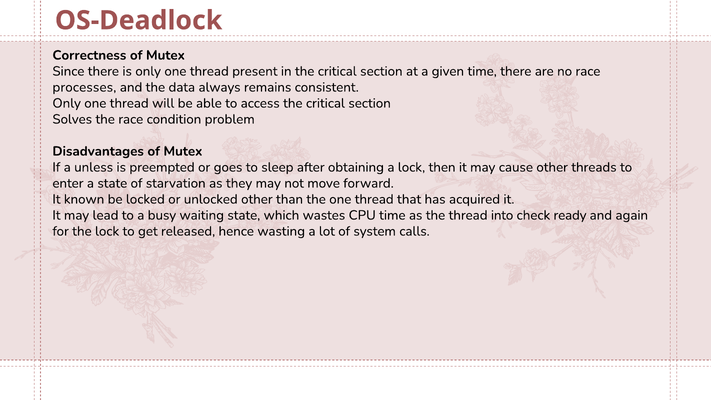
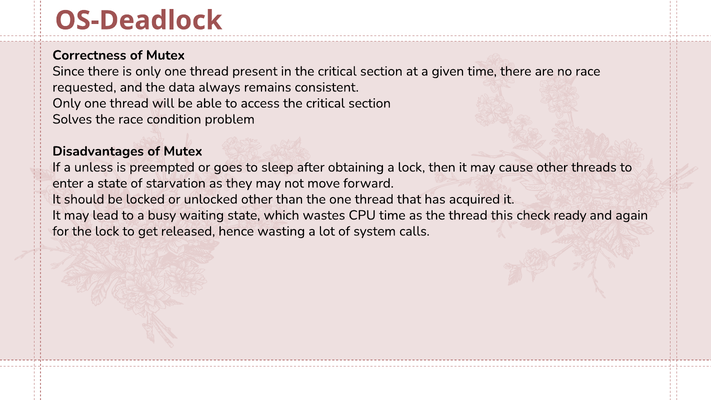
processes: processes -> requested (84, 87)
known: known -> should (84, 199)
into: into -> this (502, 215)
